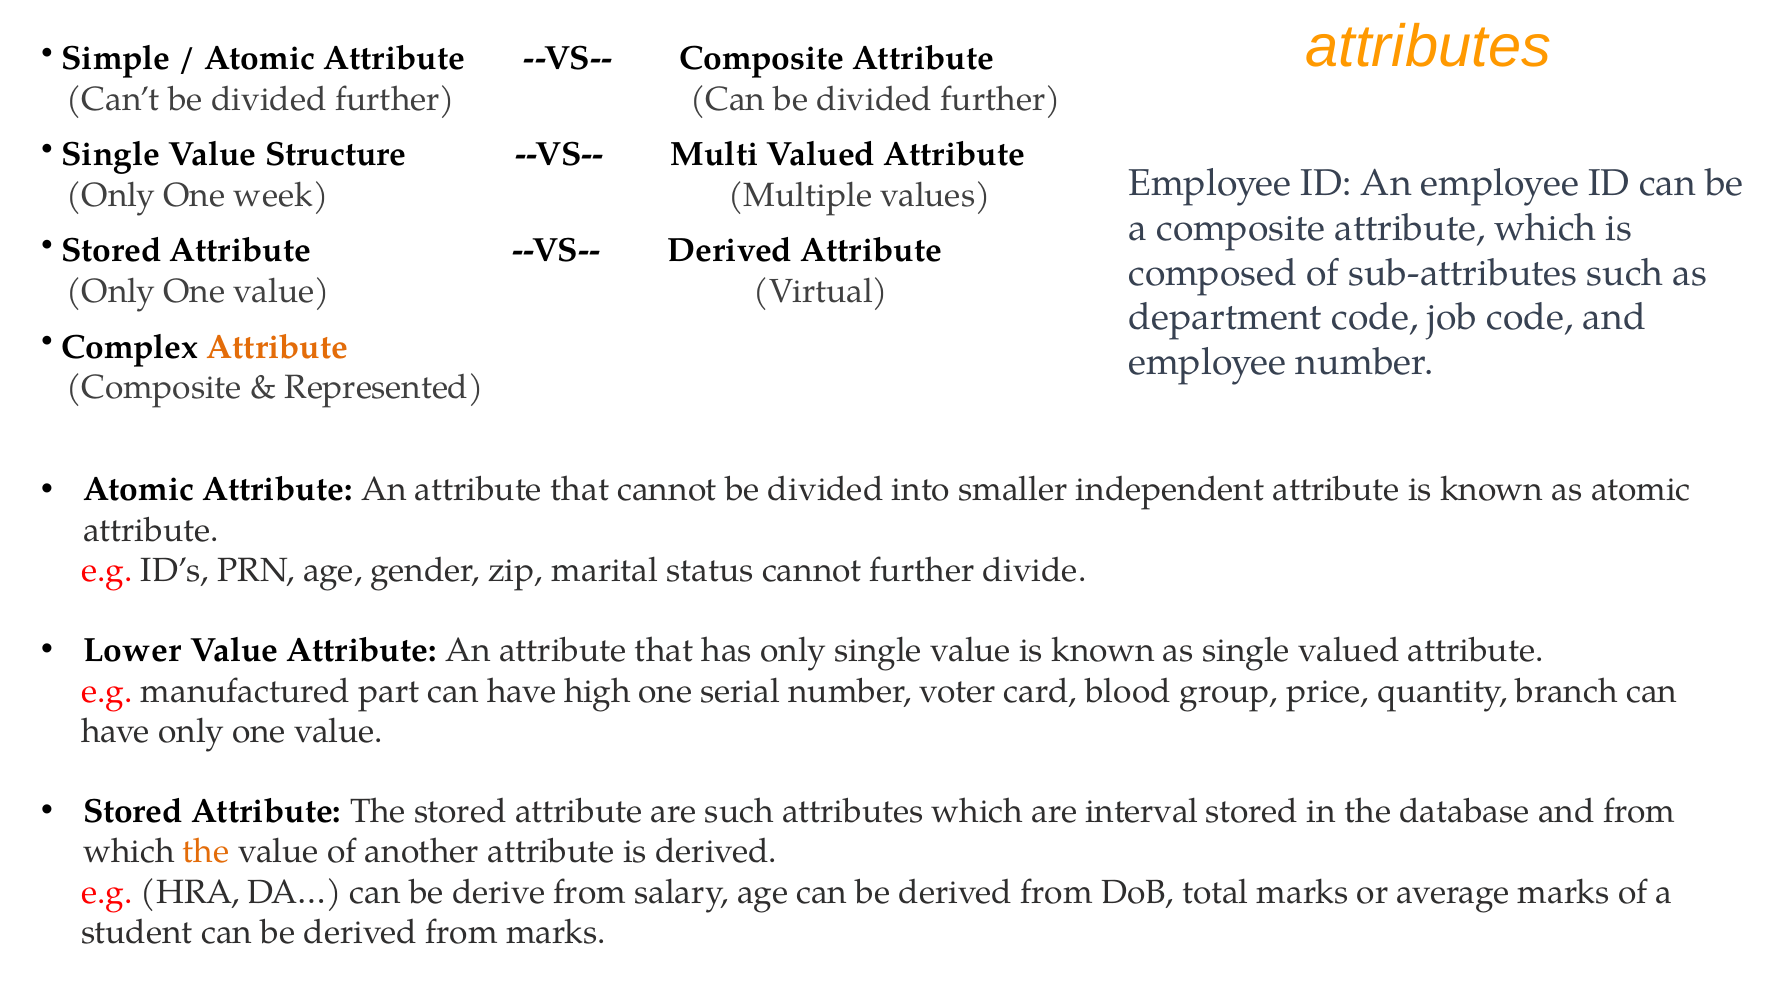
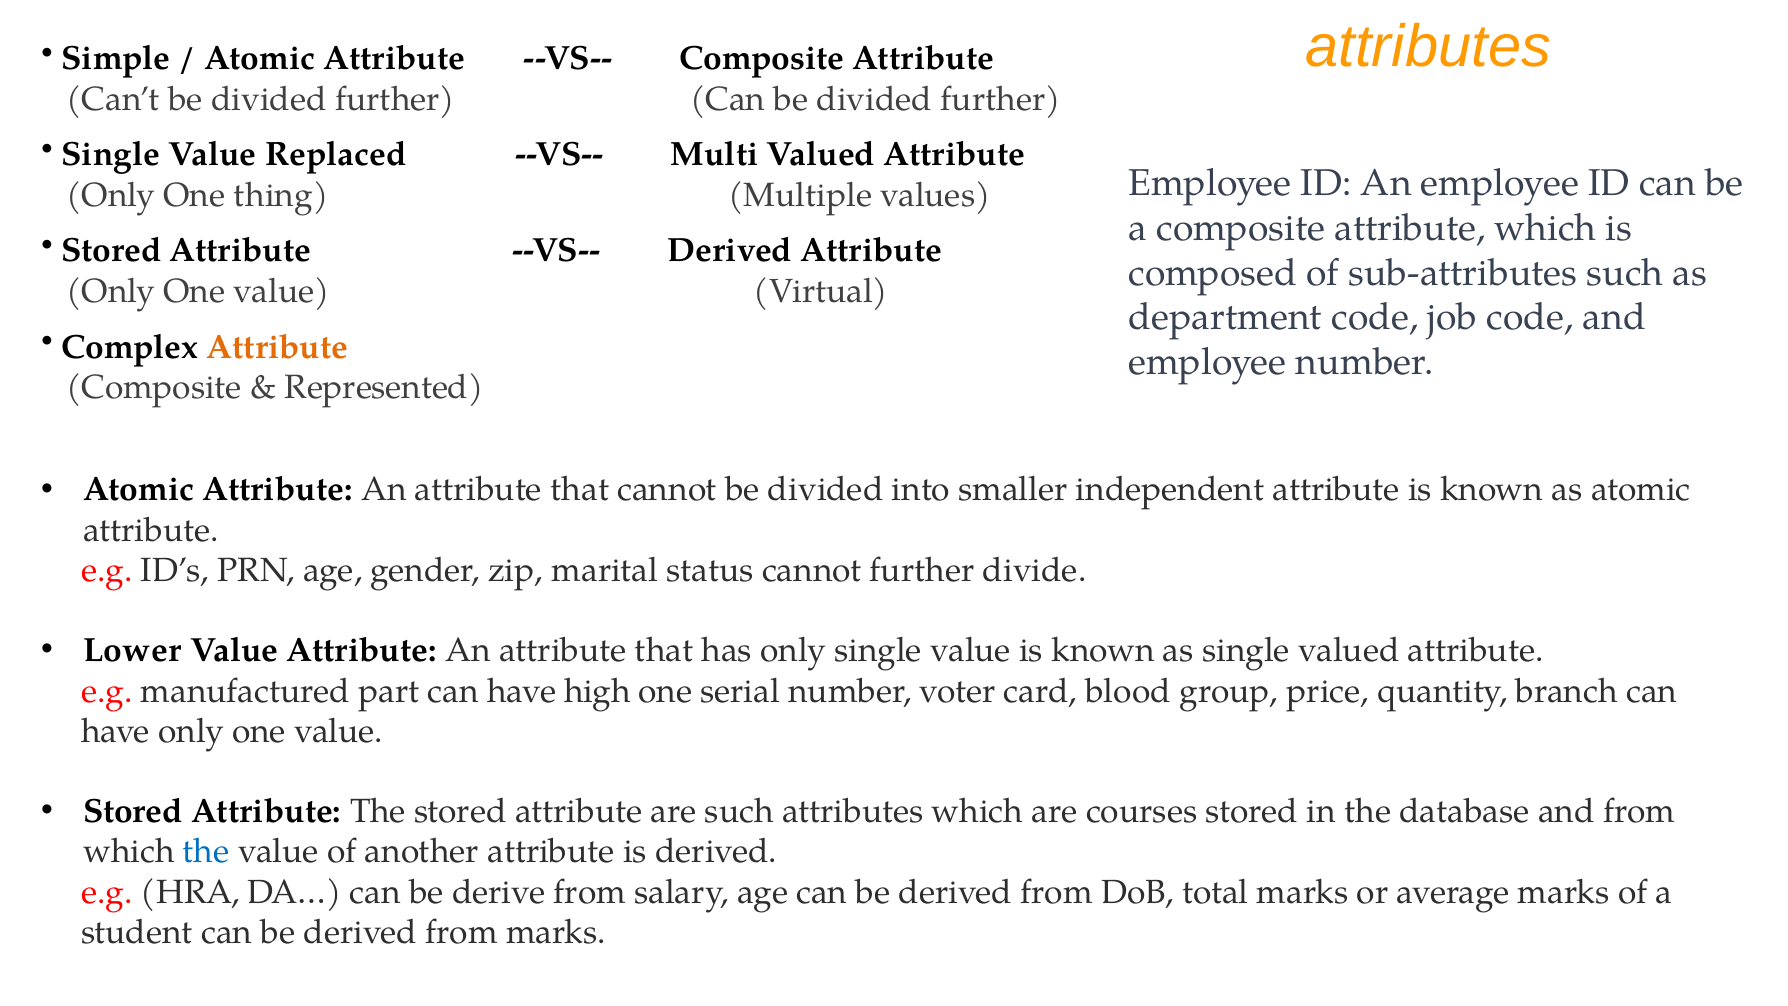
Structure: Structure -> Replaced (336, 155)
week: week -> thing (282, 195)
interval: interval -> courses (1142, 811)
the colour: orange -> blue (206, 852)
